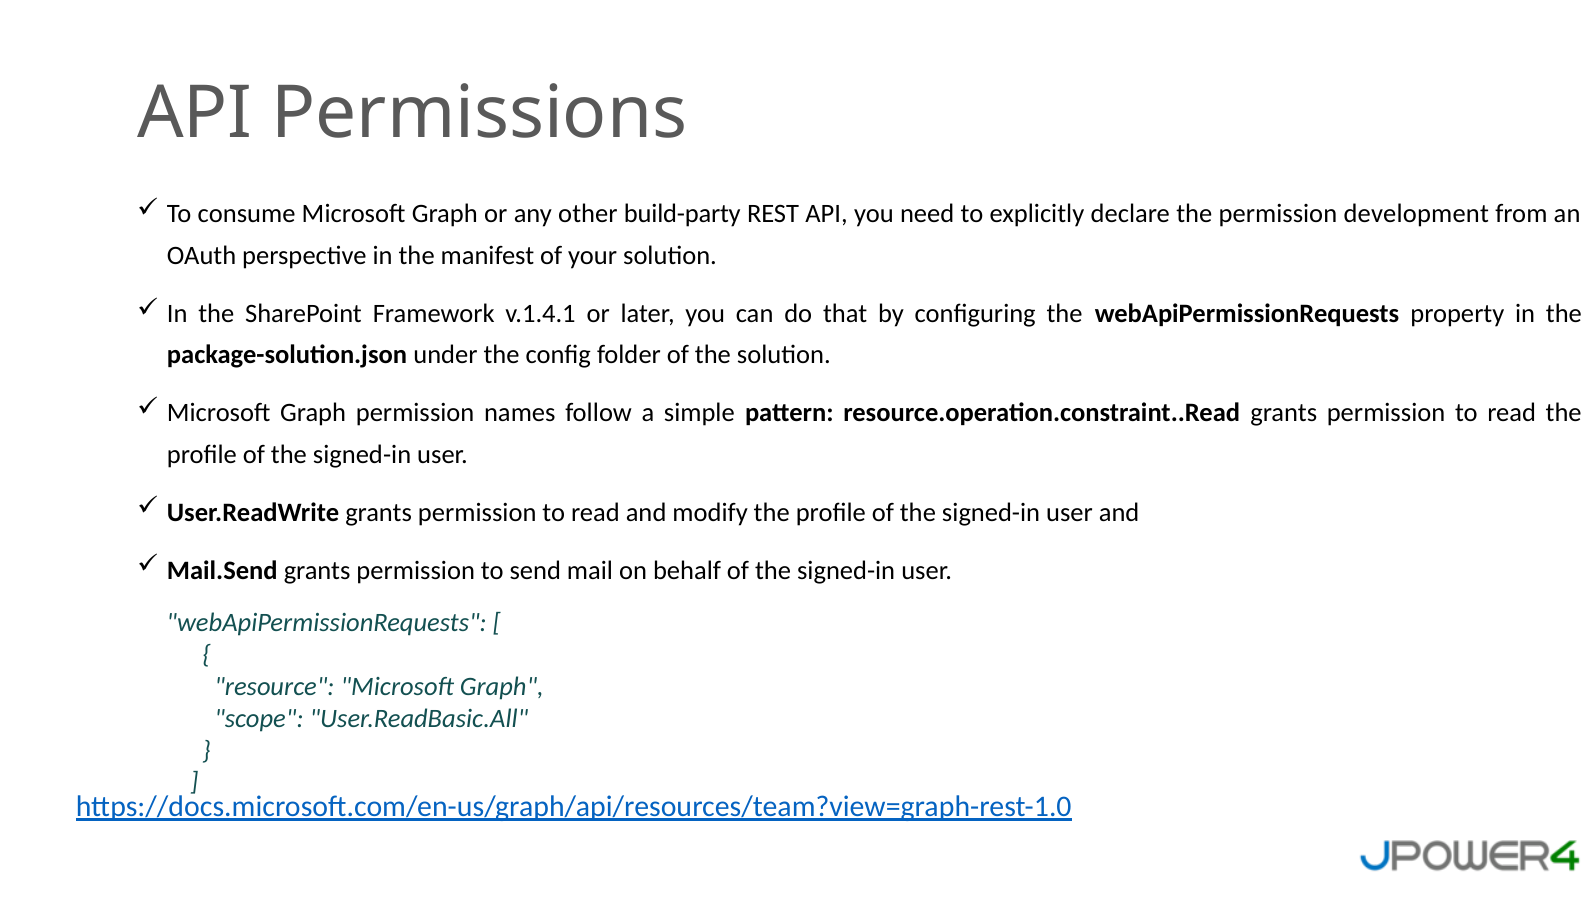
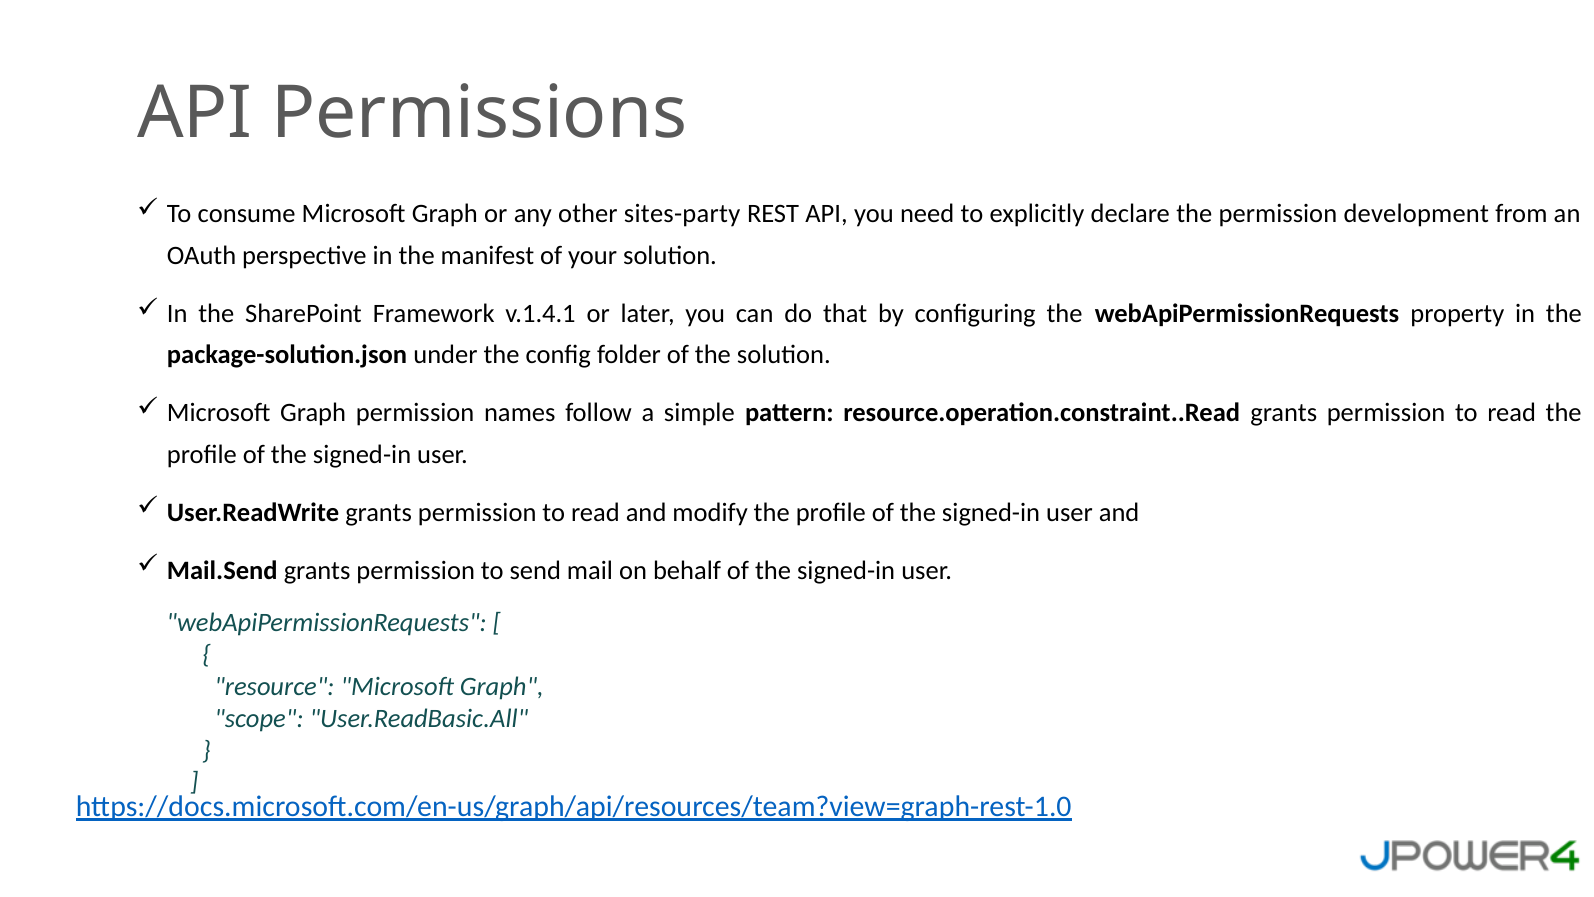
build-party: build-party -> sites-party (682, 214)
